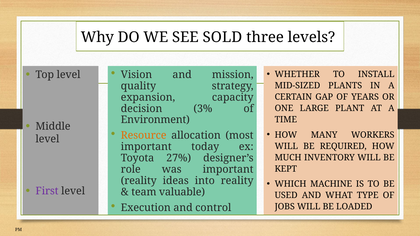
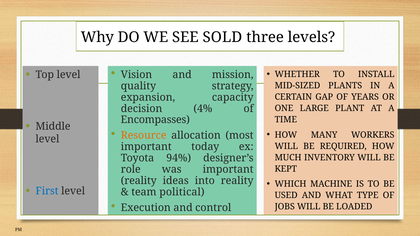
3%: 3% -> 4% (203, 109)
Environment: Environment -> Encompasses (155, 120)
27%: 27% -> 94% (179, 158)
First colour: purple -> blue (47, 191)
valuable: valuable -> political (182, 192)
